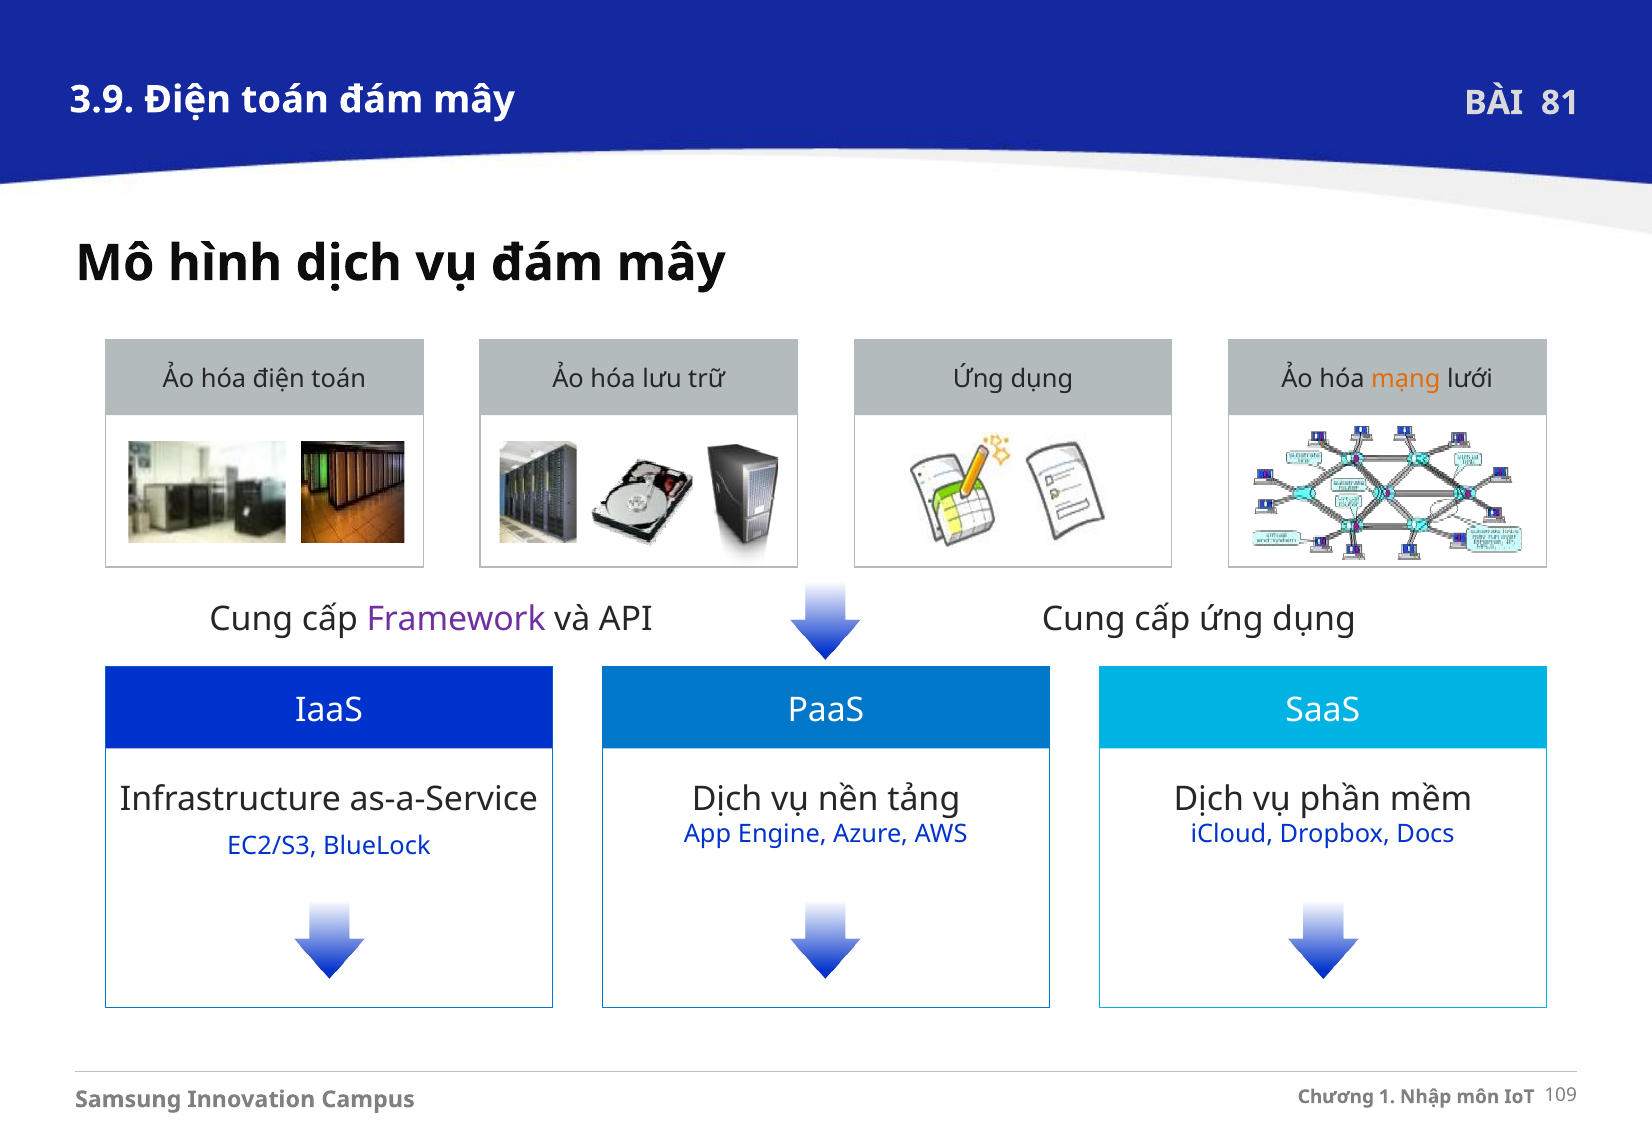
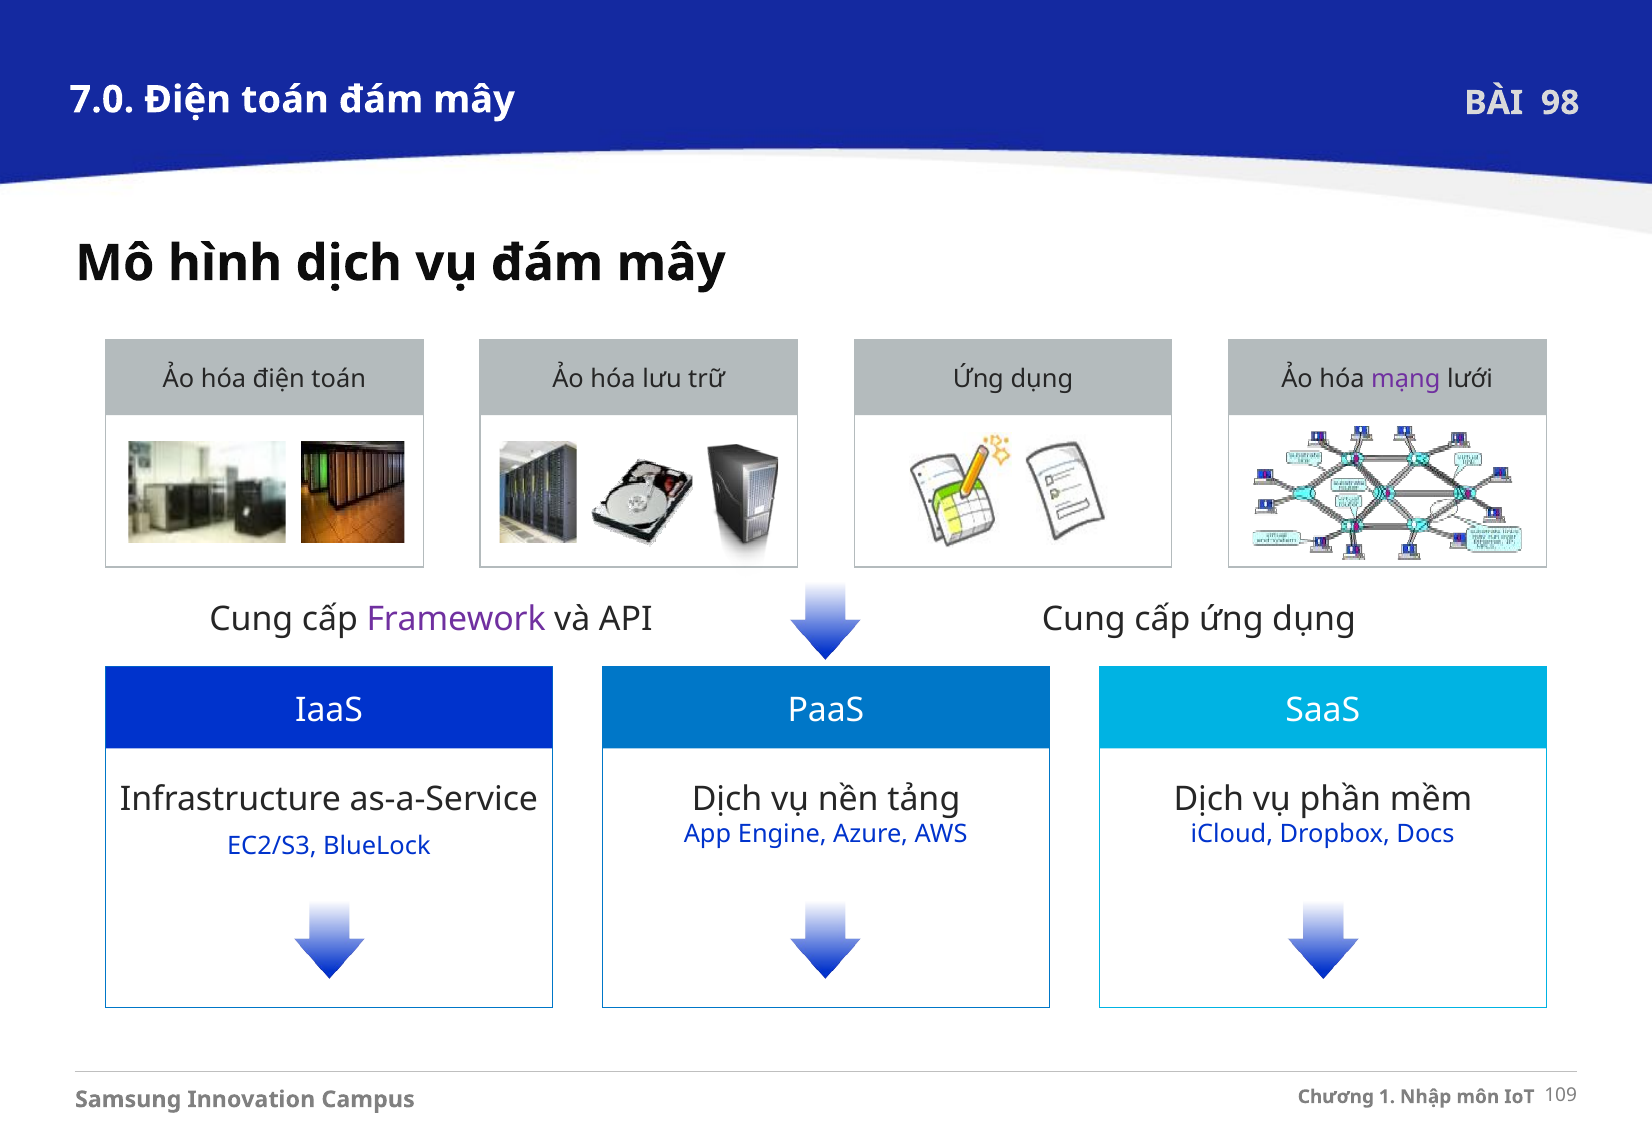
3.9: 3.9 -> 7.0 (102, 100)
81: 81 -> 98 (1560, 103)
mạng colour: orange -> purple (1406, 379)
